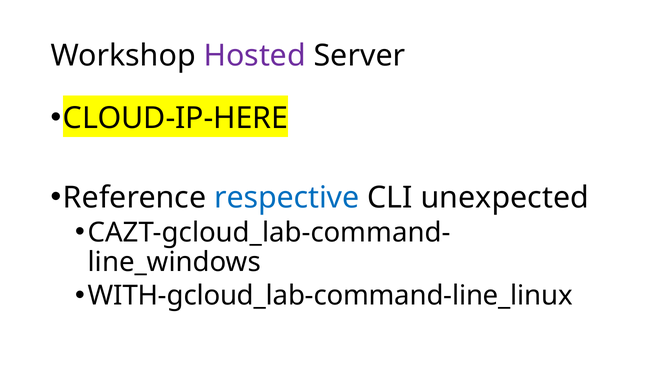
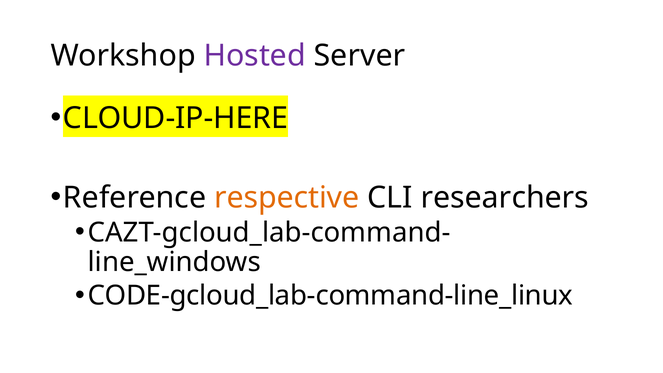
respective colour: blue -> orange (287, 198)
unexpected: unexpected -> researchers (505, 198)
WITH-gcloud_lab-command-line_linux: WITH-gcloud_lab-command-line_linux -> CODE-gcloud_lab-command-line_linux (330, 295)
